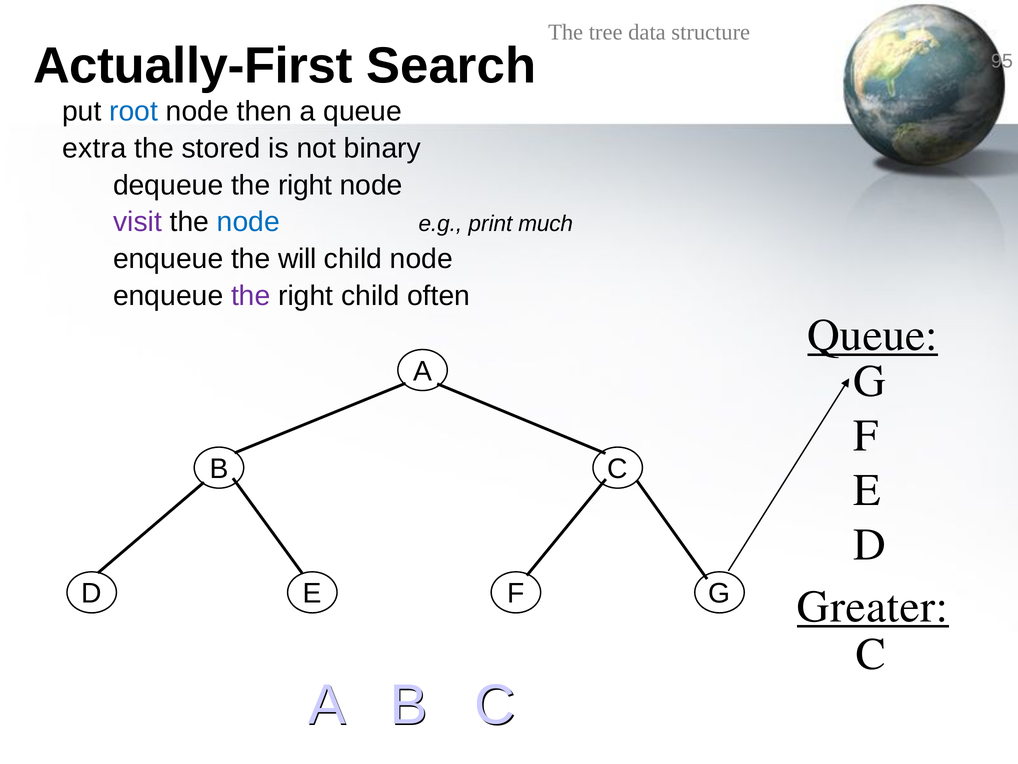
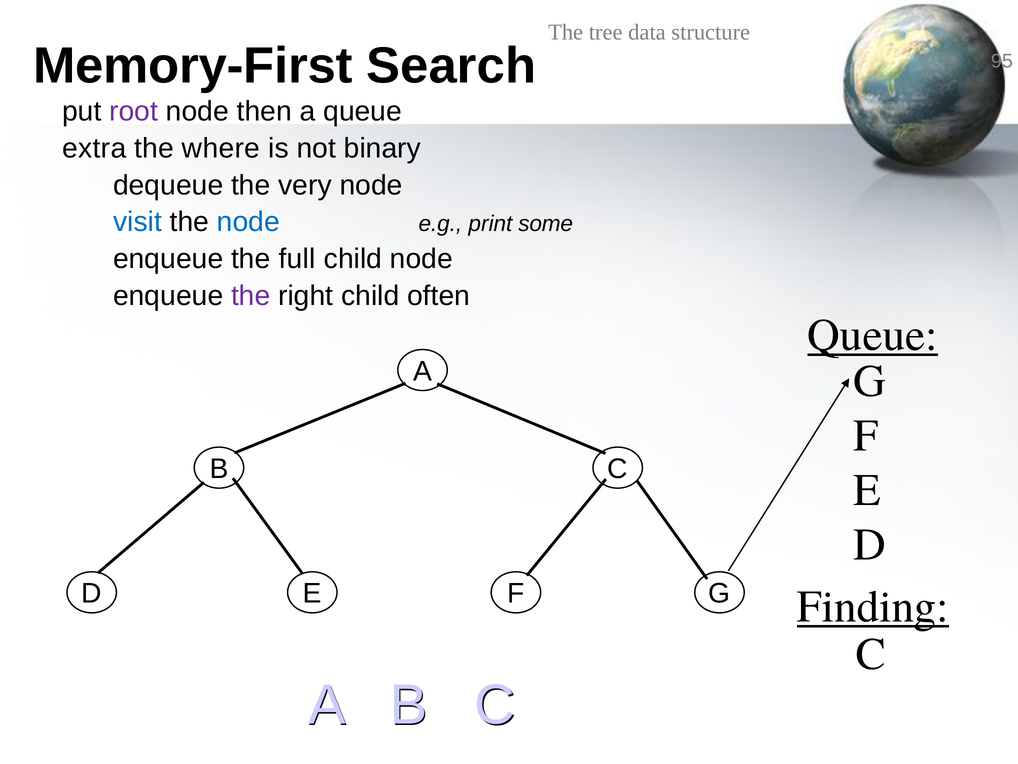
Actually-First: Actually-First -> Memory-First (193, 66)
root colour: blue -> purple (134, 112)
stored: stored -> where (221, 148)
dequeue the right: right -> very (305, 185)
visit colour: purple -> blue (137, 222)
much: much -> some (546, 224)
will: will -> full (297, 259)
Greater: Greater -> Finding (873, 606)
